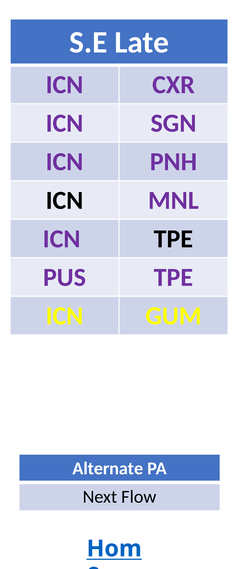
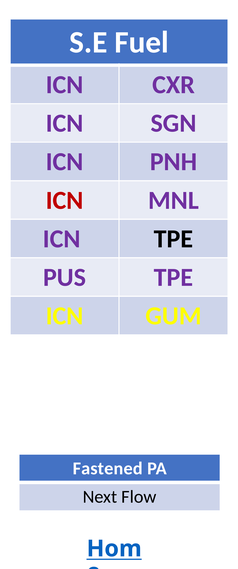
Late: Late -> Fuel (142, 42)
ICN colour: black -> red (65, 200)
Alternate: Alternate -> Fastened (108, 469)
